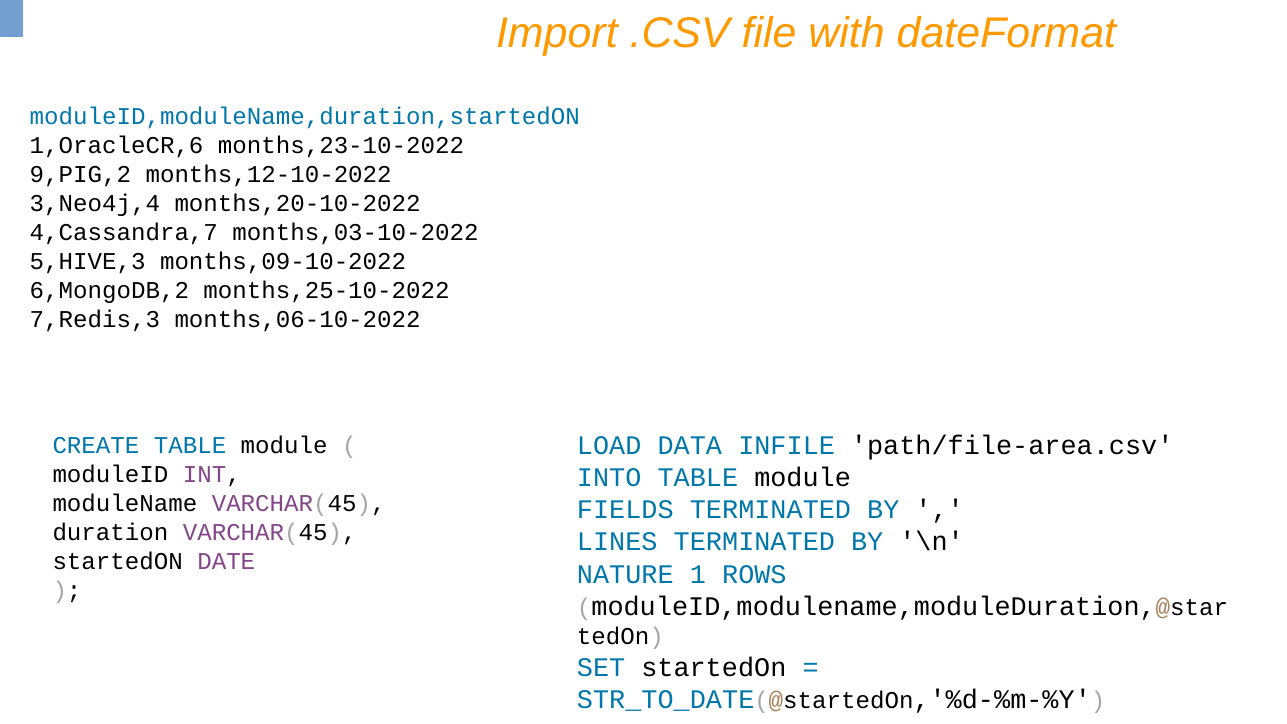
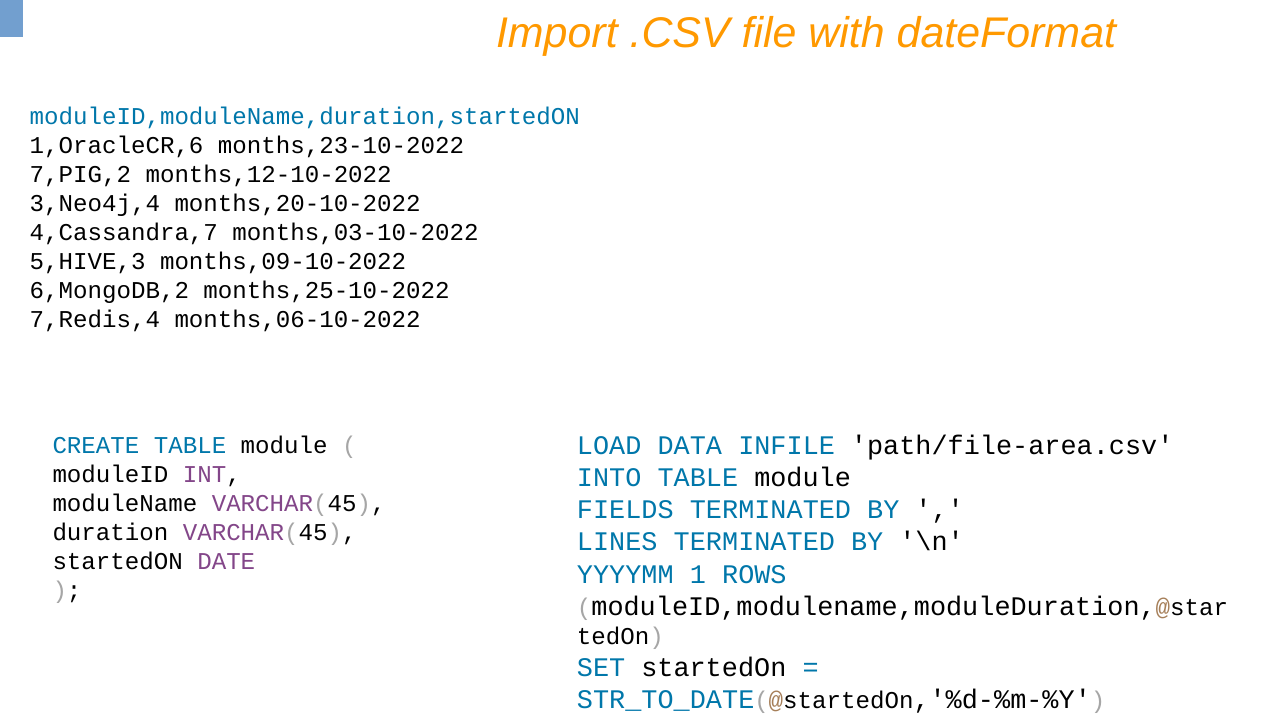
9,PIG,2: 9,PIG,2 -> 7,PIG,2 (80, 174)
7,Redis,3: 7,Redis,3 -> 7,Redis,4 (95, 319)
NATURE: NATURE -> YYYYMM (625, 574)
